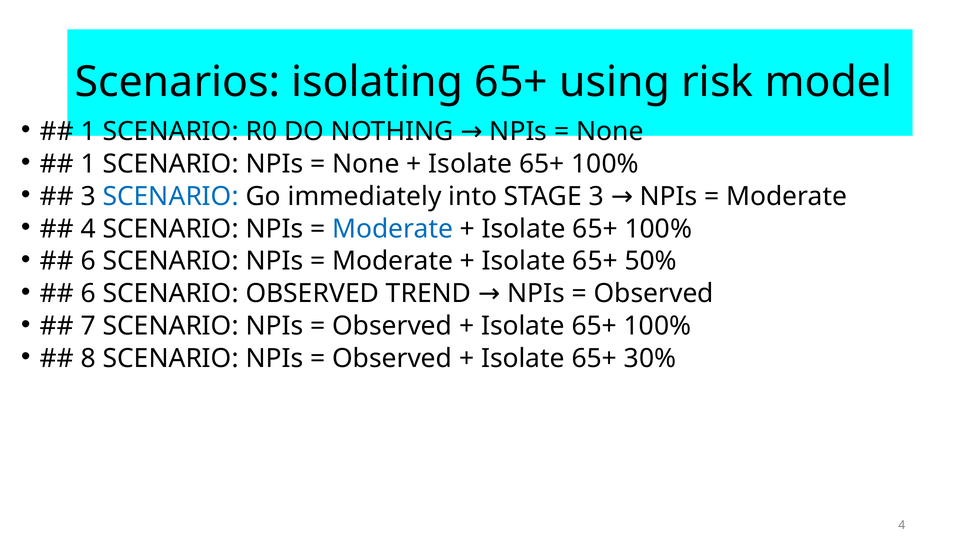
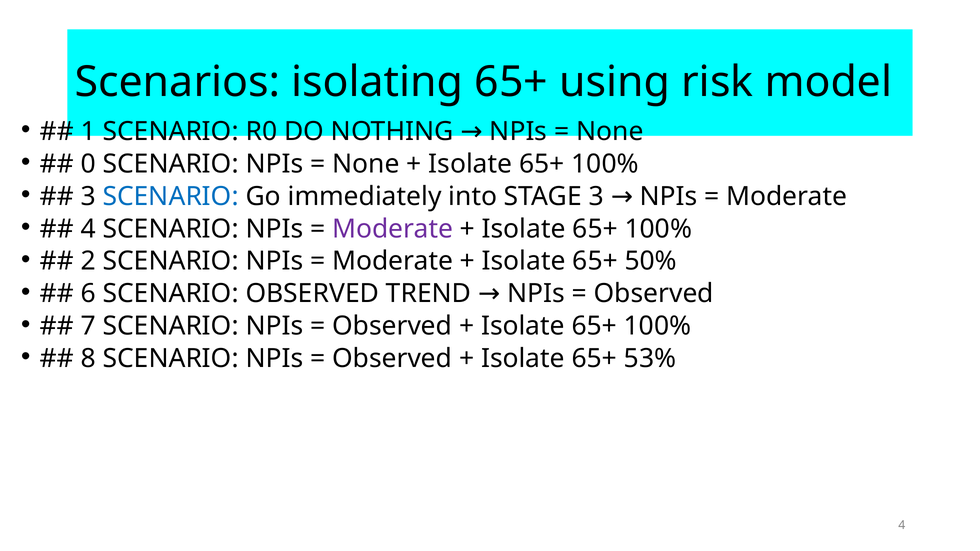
1: 1 -> 0 (88, 164)
Moderate colour: blue -> purple (393, 229)
6: 6 -> 2 (88, 261)
30%: 30% -> 53% (650, 359)
